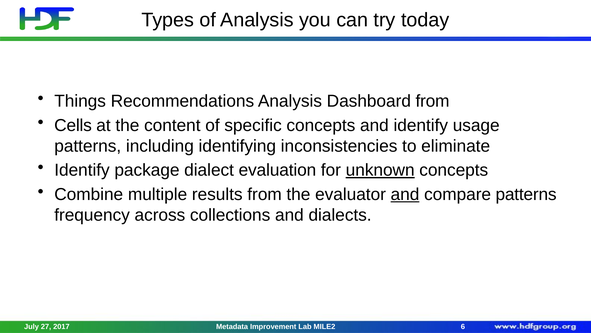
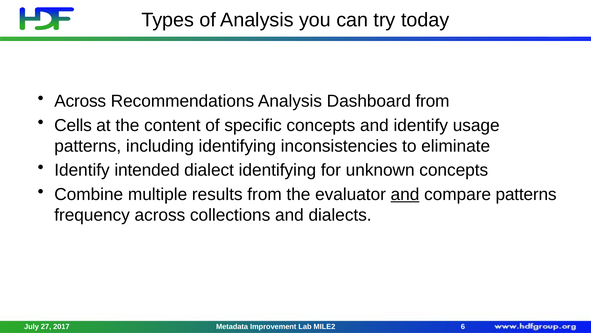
Things: Things -> Across (80, 101)
package: package -> intended (147, 170)
dialect evaluation: evaluation -> identifying (277, 170)
unknown underline: present -> none (380, 170)
